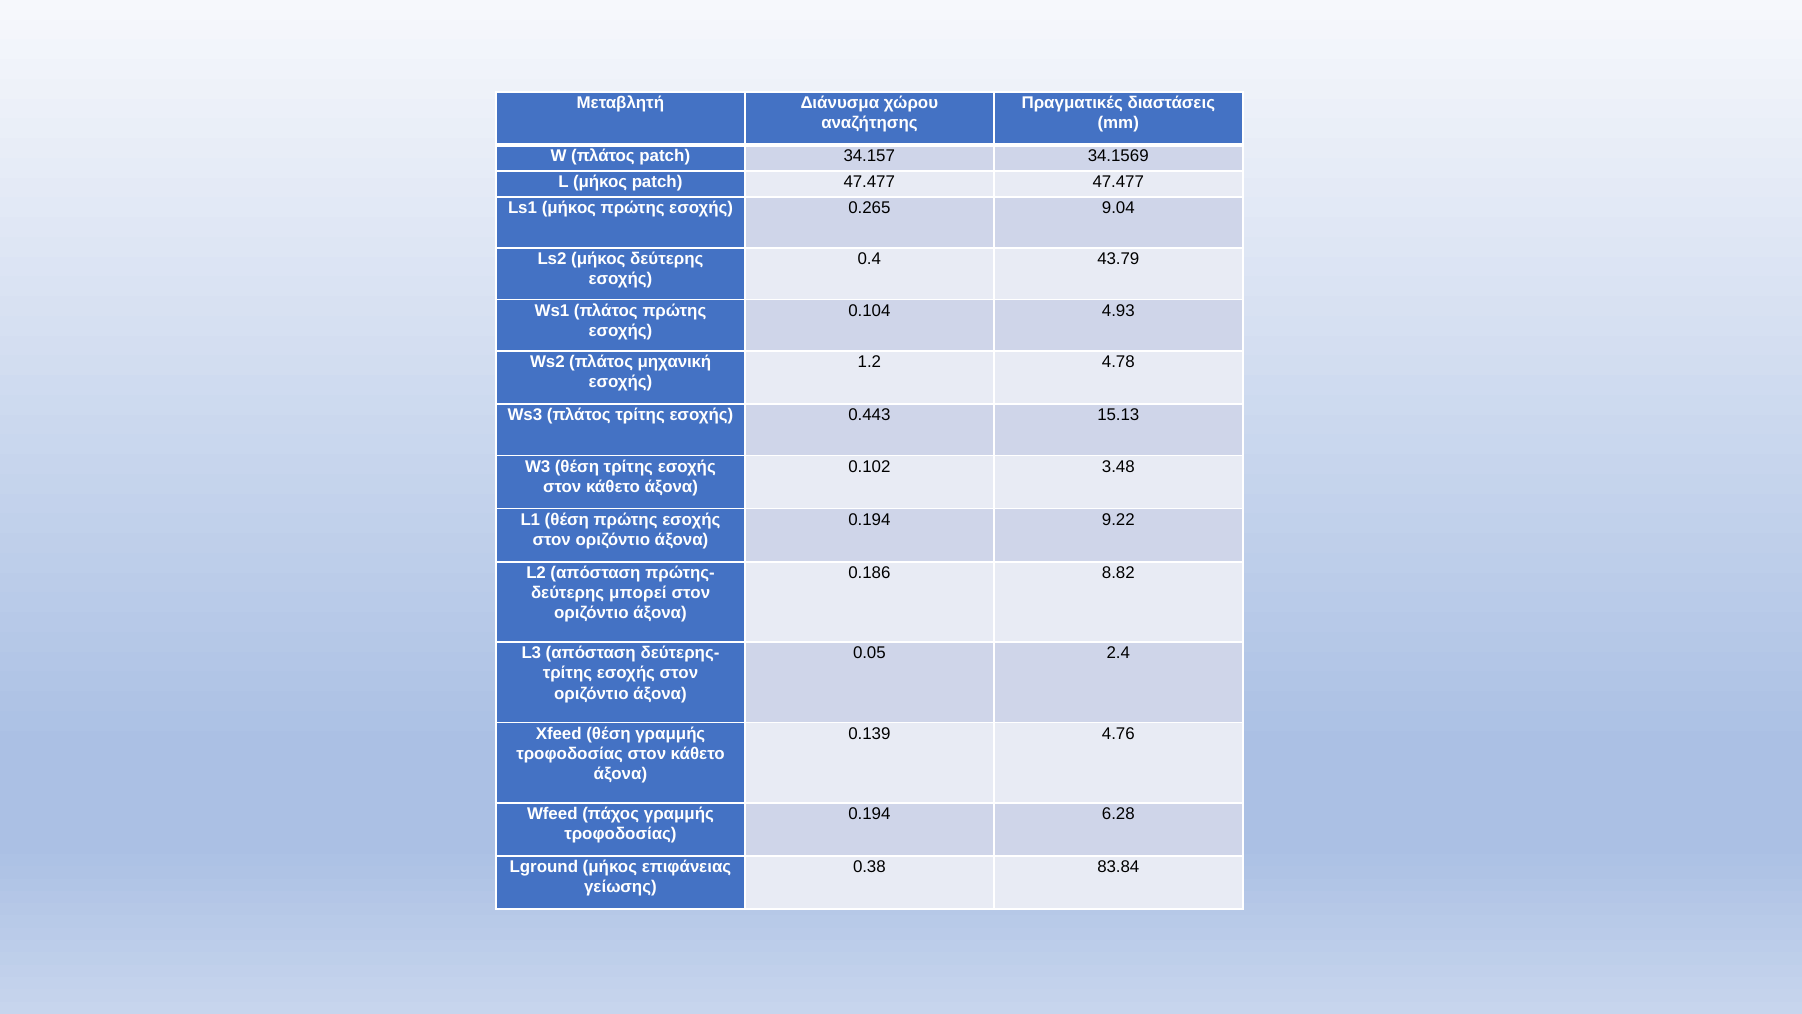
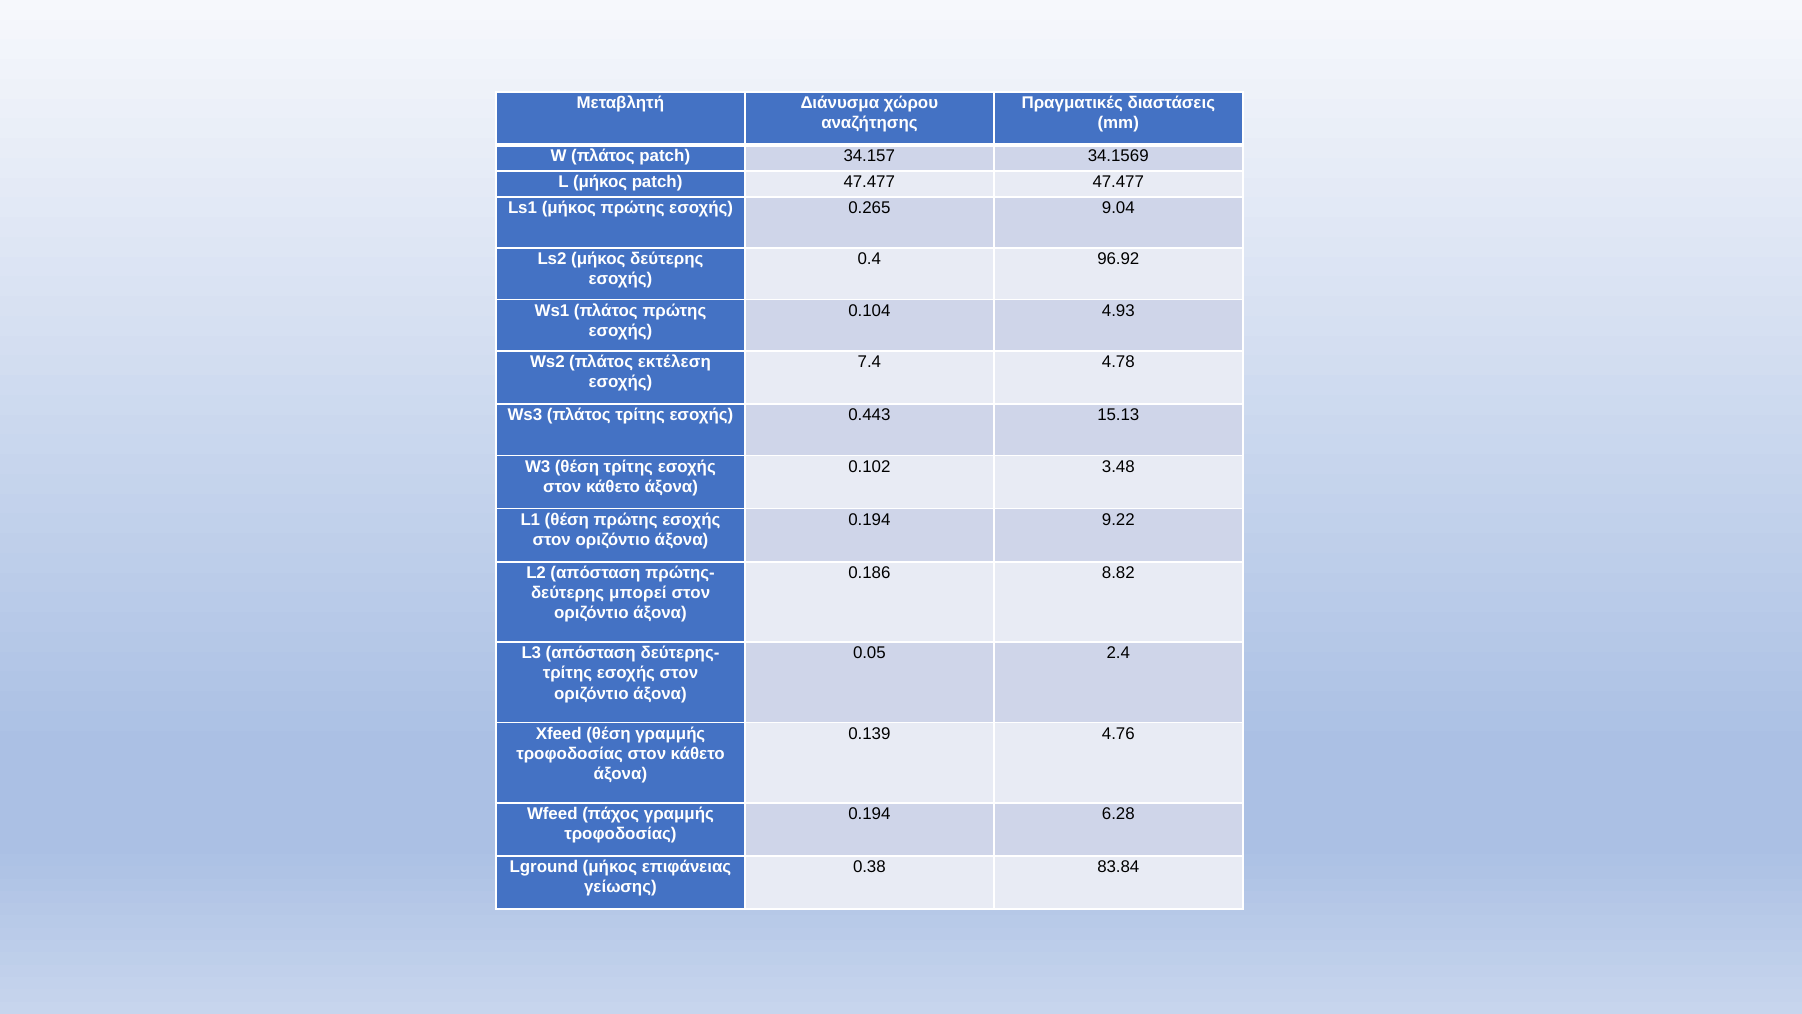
43.79: 43.79 -> 96.92 (1118, 259)
μηχανική: μηχανική -> εκτέλεση (674, 362)
1.2: 1.2 -> 7.4 (869, 362)
